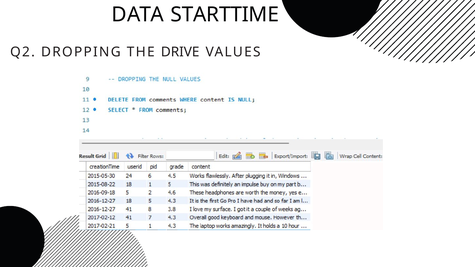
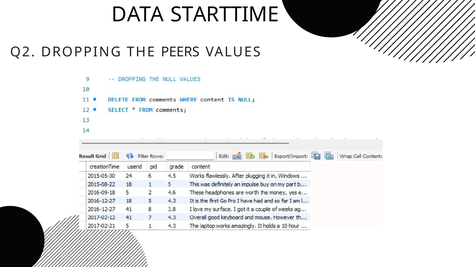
DRIVE: DRIVE -> PEERS (180, 52)
